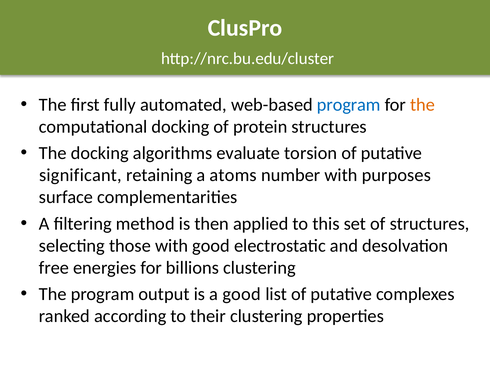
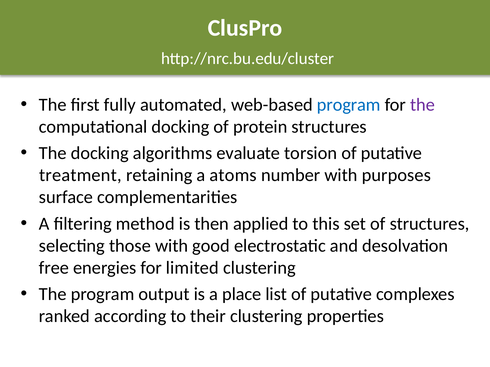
the colour: orange -> purple (423, 105)
significant: significant -> treatment (80, 175)
billions: billions -> limited (192, 268)
a good: good -> place (242, 295)
